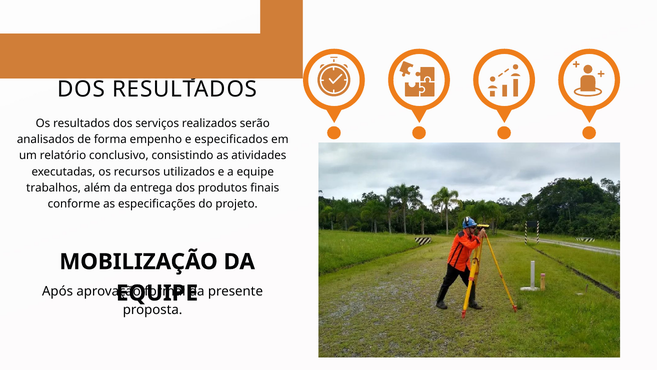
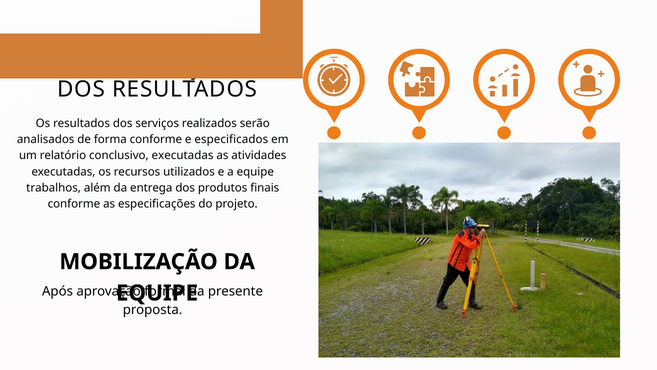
forma empenho: empenho -> conforme (156, 139)
conclusivo consistindo: consistindo -> executadas (183, 155)
